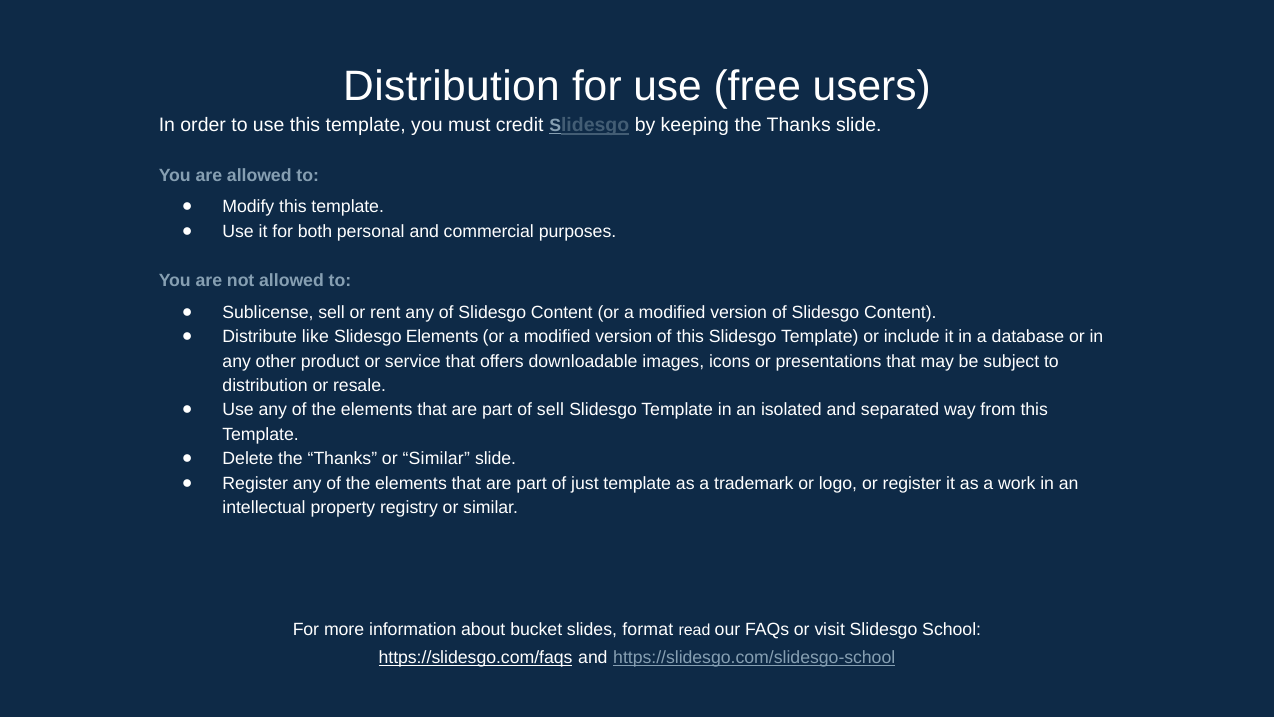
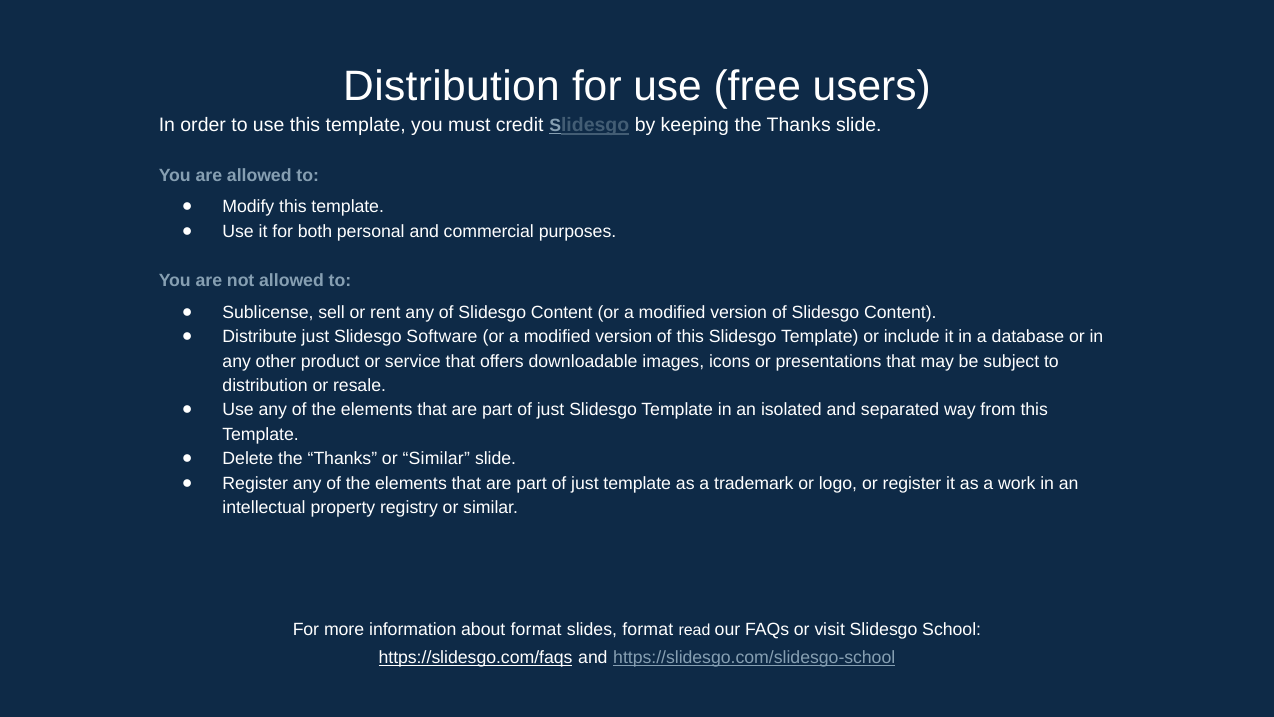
Distribute like: like -> just (315, 337)
Slidesgo Elements: Elements -> Software (442, 337)
sell: sell -> just (551, 410)
about bucket: bucket -> format (536, 629)
